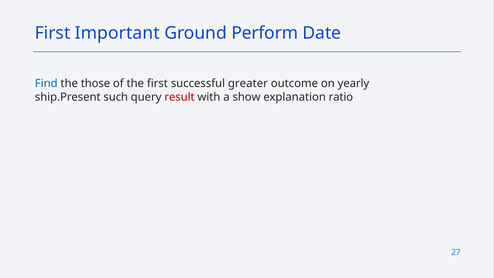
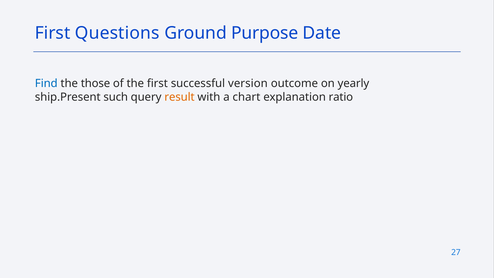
Important: Important -> Questions (117, 33)
Perform: Perform -> Purpose (265, 33)
greater: greater -> version (248, 83)
result colour: red -> orange (180, 97)
show: show -> chart (246, 97)
